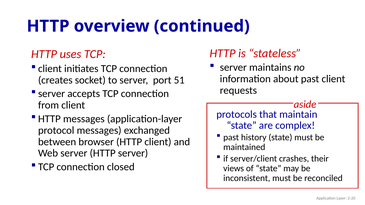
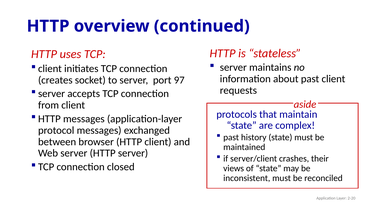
51: 51 -> 97 (179, 80)
